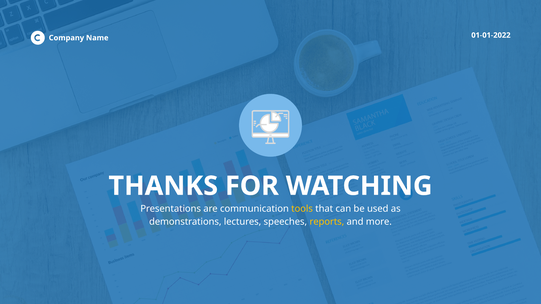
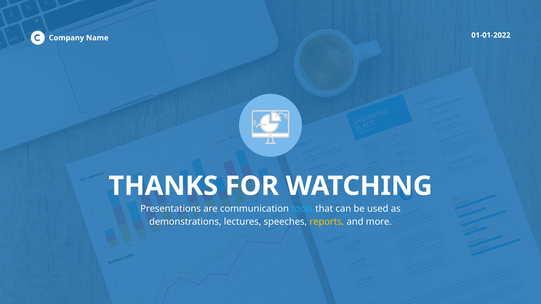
tools colour: yellow -> light blue (302, 209)
